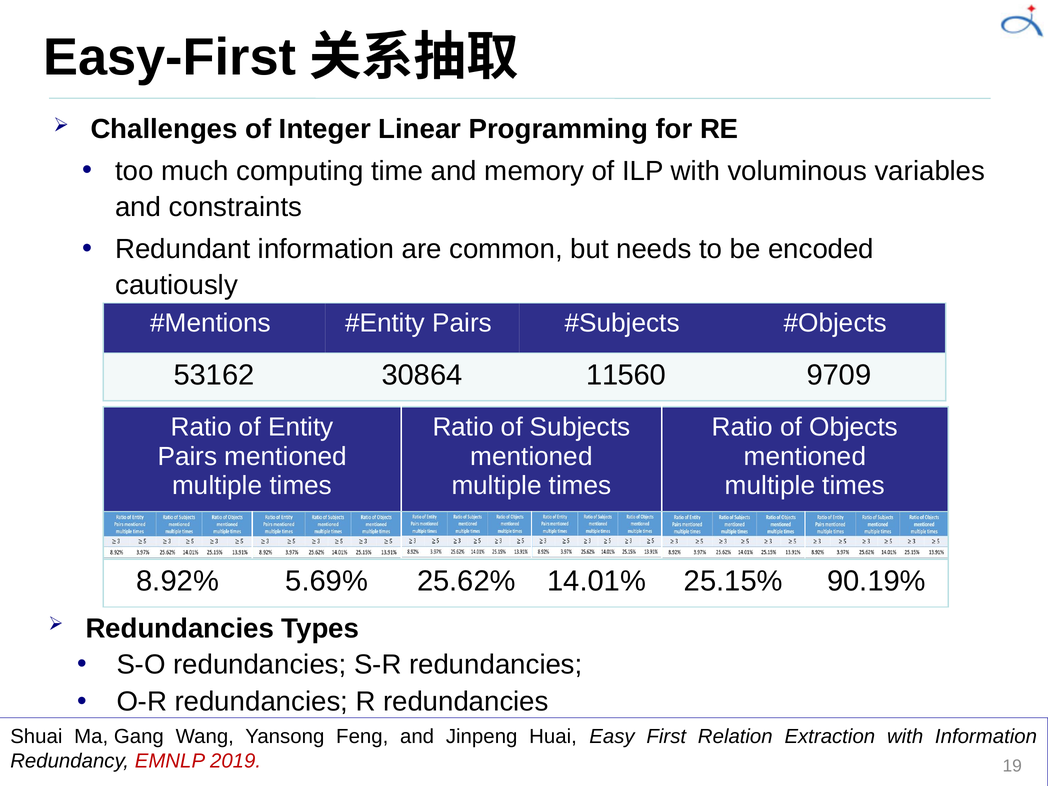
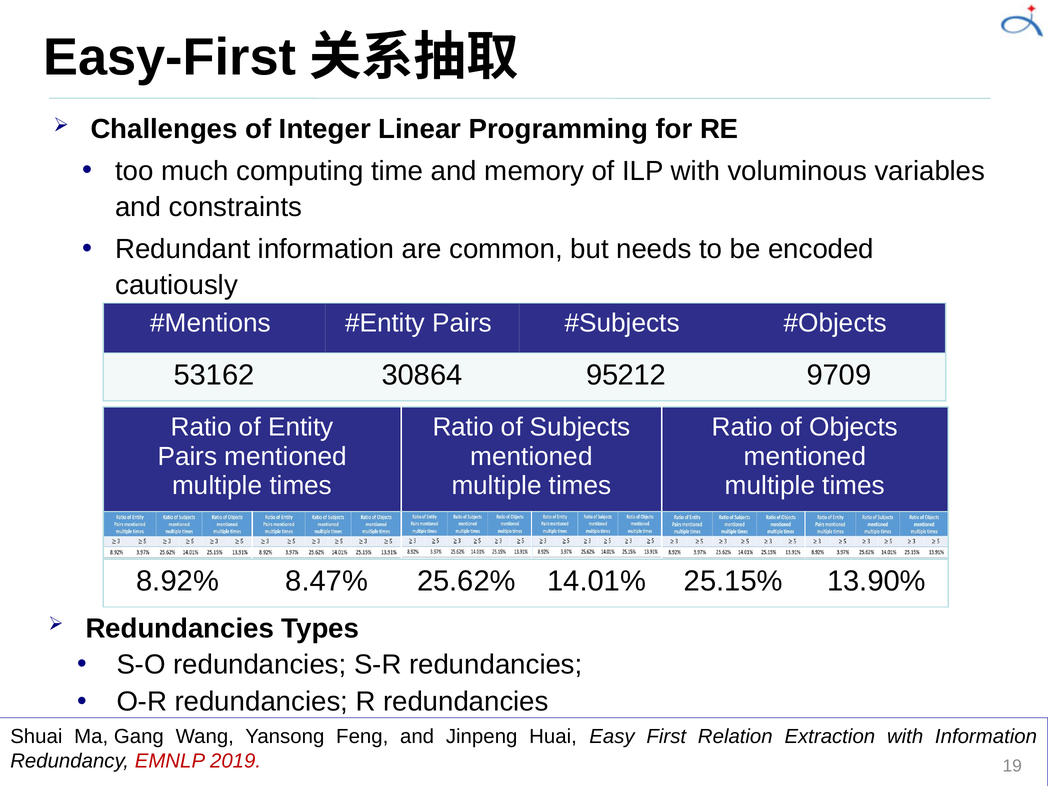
11560: 11560 -> 95212 (626, 375)
5.69%: 5.69% -> 8.47% (327, 581)
90.19%: 90.19% -> 13.90% (876, 581)
